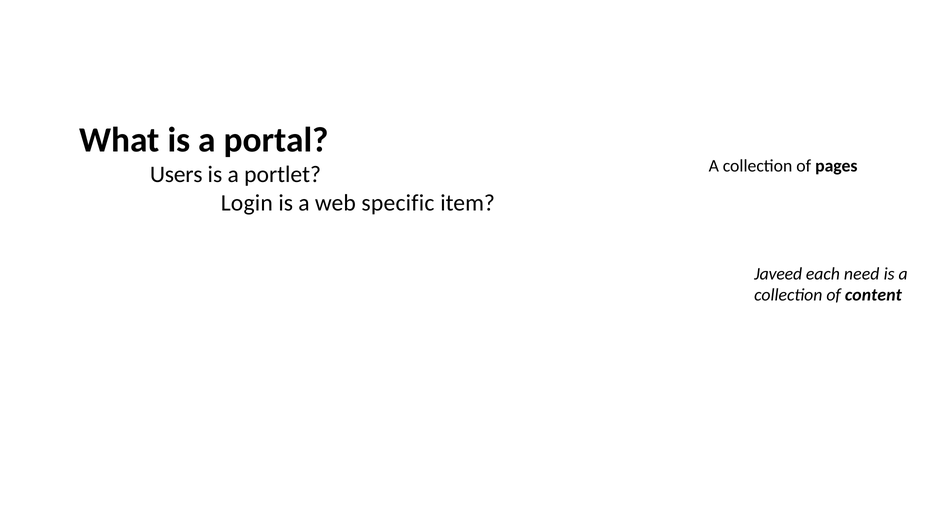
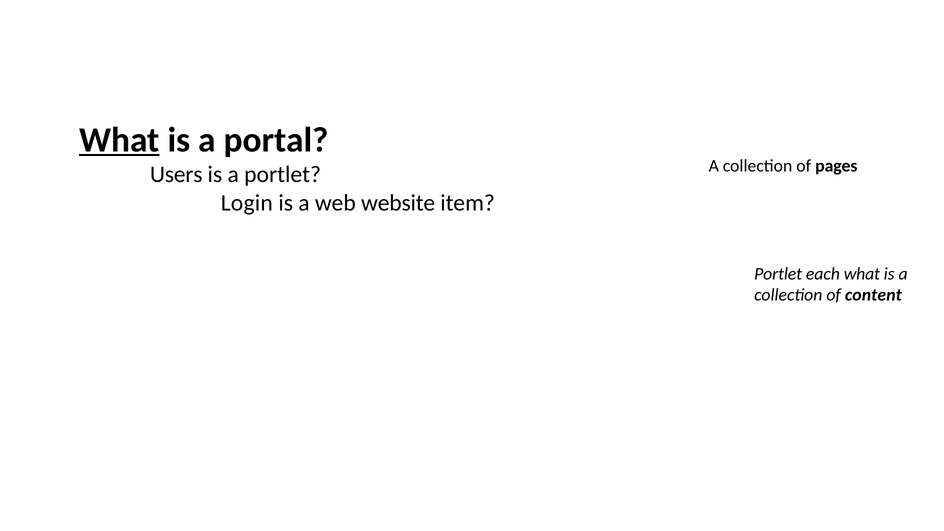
What underline: none -> present (119, 140)
specific: specific -> website (398, 203)
Javeed: Javeed -> Portlet (778, 274)
each need: need -> what (862, 274)
